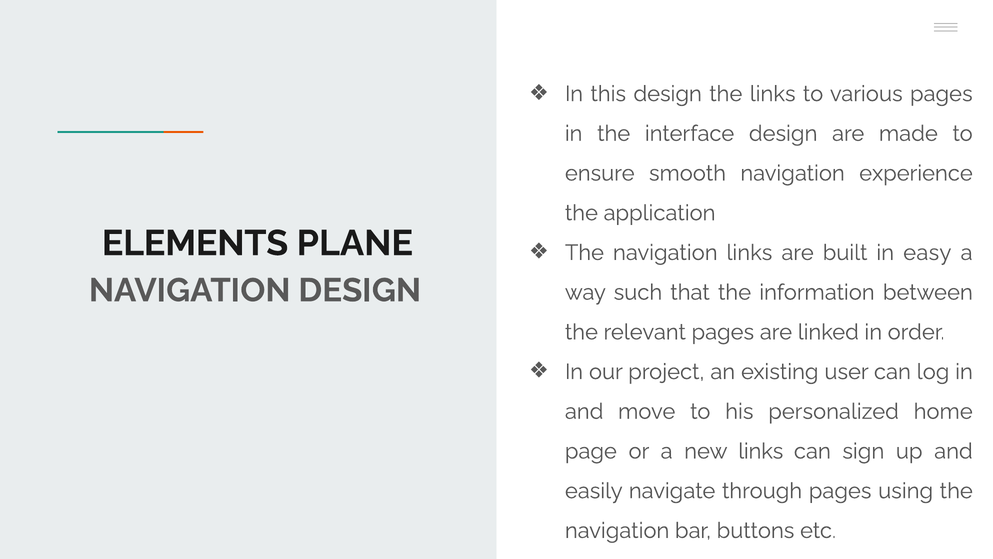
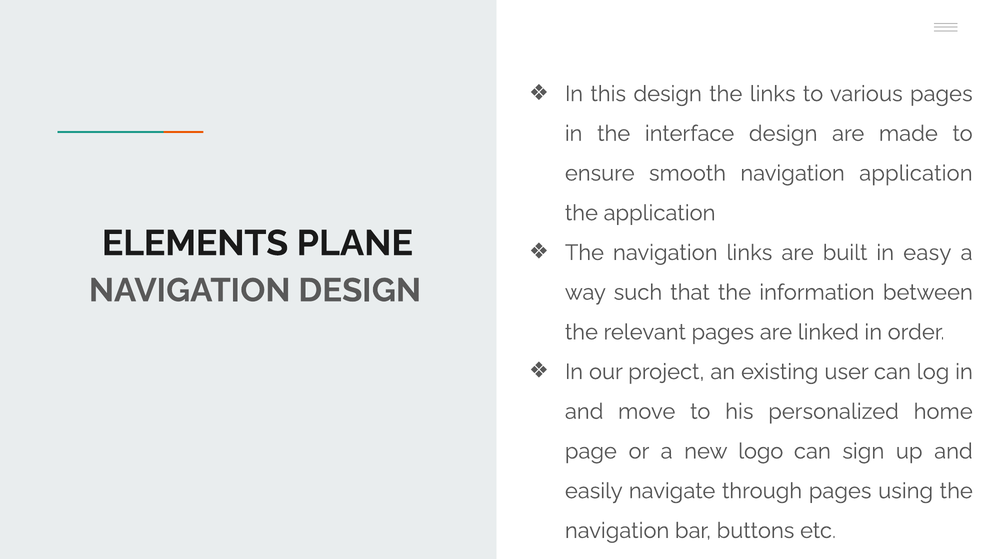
navigation experience: experience -> application (916, 173)
new links: links -> logo (761, 451)
